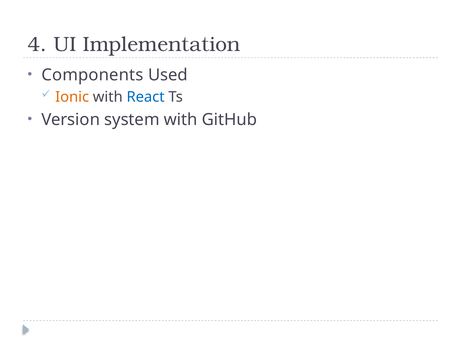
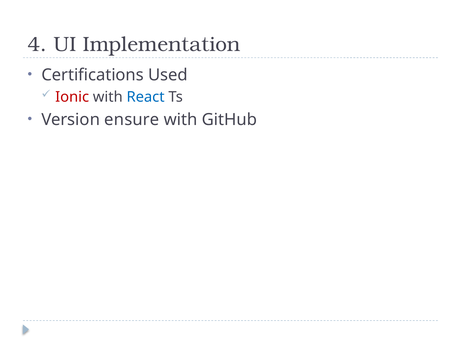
Components: Components -> Certifications (93, 75)
Ionic colour: orange -> red (72, 97)
system: system -> ensure (132, 120)
